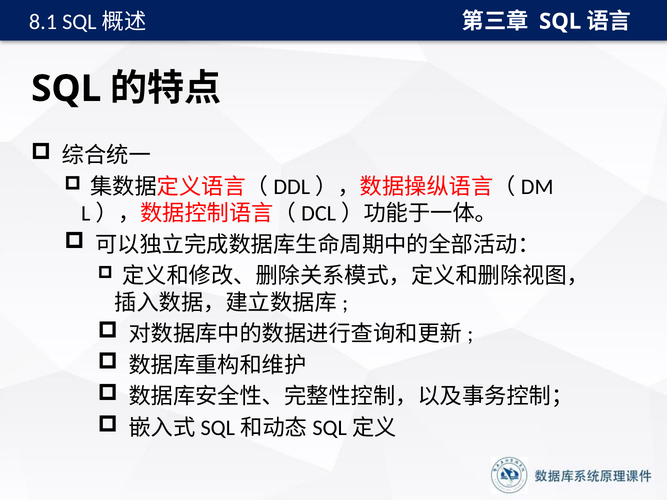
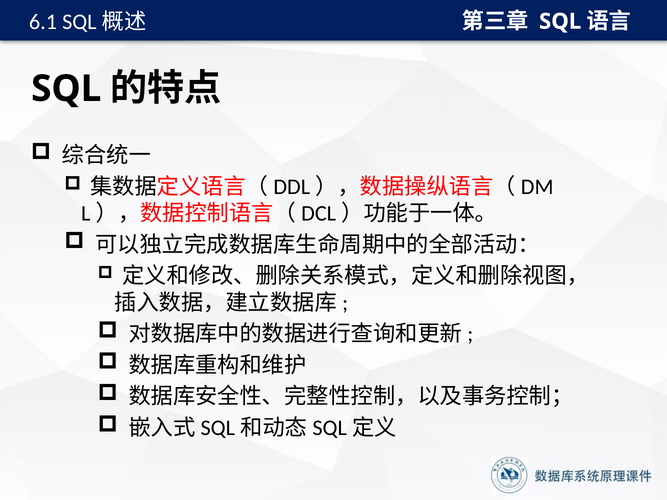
8.1: 8.1 -> 6.1 (43, 22)
